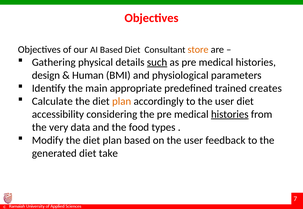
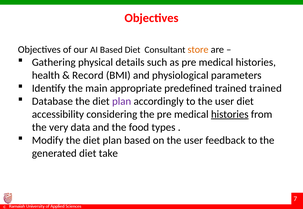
such underline: present -> none (157, 62)
design: design -> health (46, 75)
Human: Human -> Record (88, 75)
trained creates: creates -> trained (265, 89)
Calculate: Calculate -> Database (52, 102)
plan colour: orange -> purple (122, 102)
